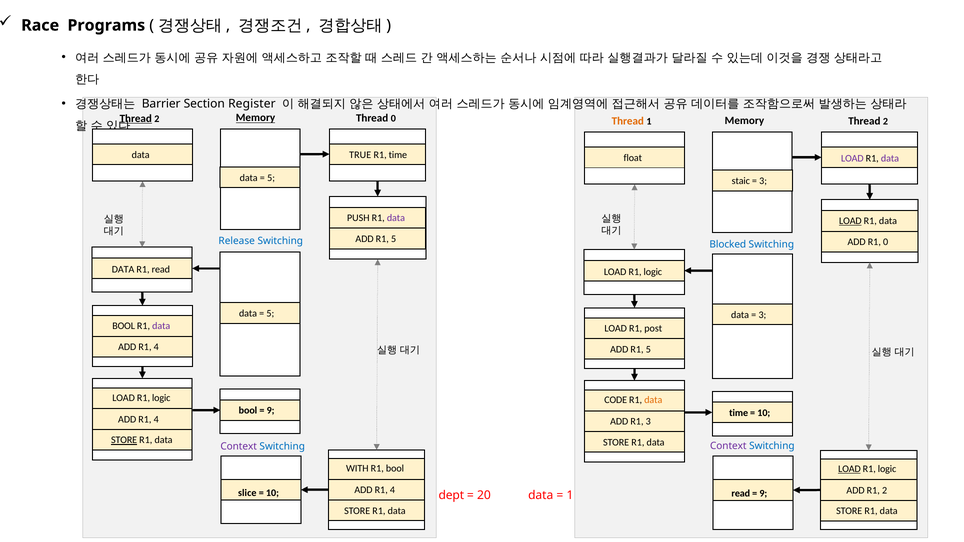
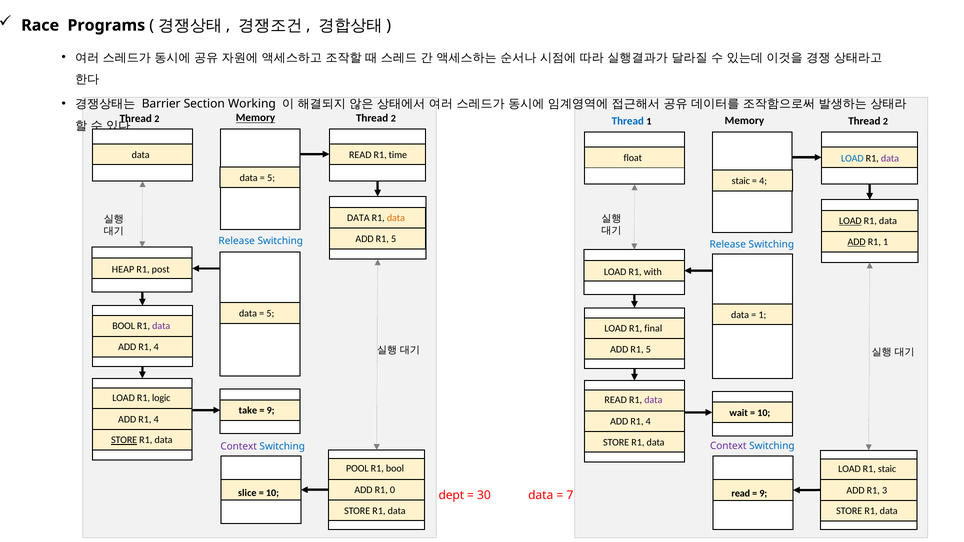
Register: Register -> Working (252, 104)
0: 0 -> 2 (393, 119)
Thread underline: present -> none (136, 119)
Thread colour: orange -> blue (628, 121)
TRUE: TRUE -> READ (360, 155)
LOAD colour: purple -> blue (852, 158)
3: 3 -> 4 (763, 181)
PUSH: PUSH -> DATA (358, 218)
data colour: purple -> orange (396, 218)
ADD underline: none -> present (857, 242)
R1 0: 0 -> 1 (886, 242)
Blocked: Blocked -> Release (728, 244)
DATA: DATA -> HEAP (123, 270)
R1 read: read -> post (161, 270)
logic: logic -> with (653, 272)
3: 3 -> 1 (762, 315)
post: post -> final (653, 328)
CODE: CODE -> READ (616, 400)
data colour: orange -> purple (653, 400)
bool: bool -> take (248, 411)
time: time -> wait (739, 413)
3: 3 -> 4 (648, 422)
WITH: WITH -> POOL (357, 469)
LOAD underline: present -> none (849, 469)
logic: logic -> staic (887, 469)
4: 4 -> 0 (393, 490)
R1 2: 2 -> 3 (885, 491)
20: 20 -> 30 (484, 495)
1: 1 -> 7 (570, 495)
